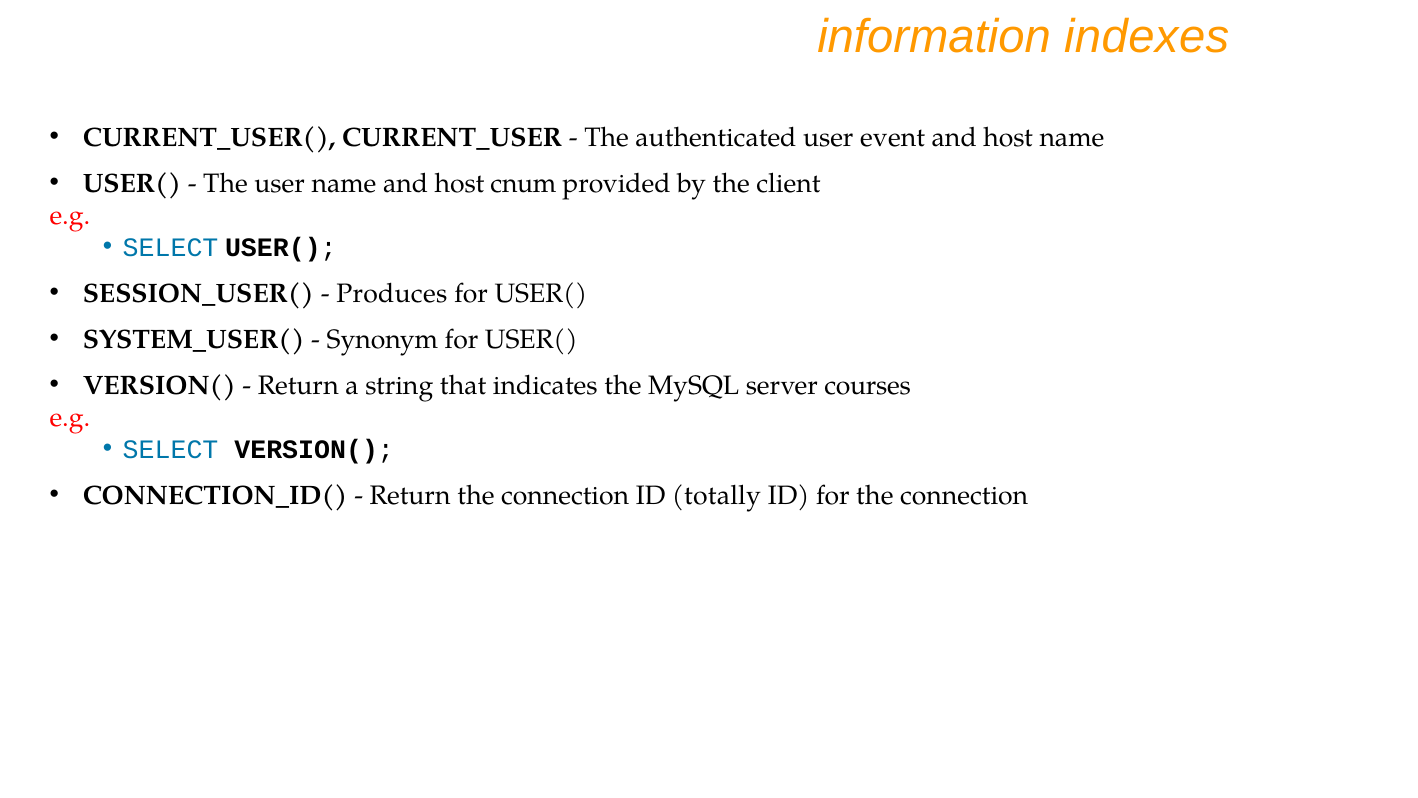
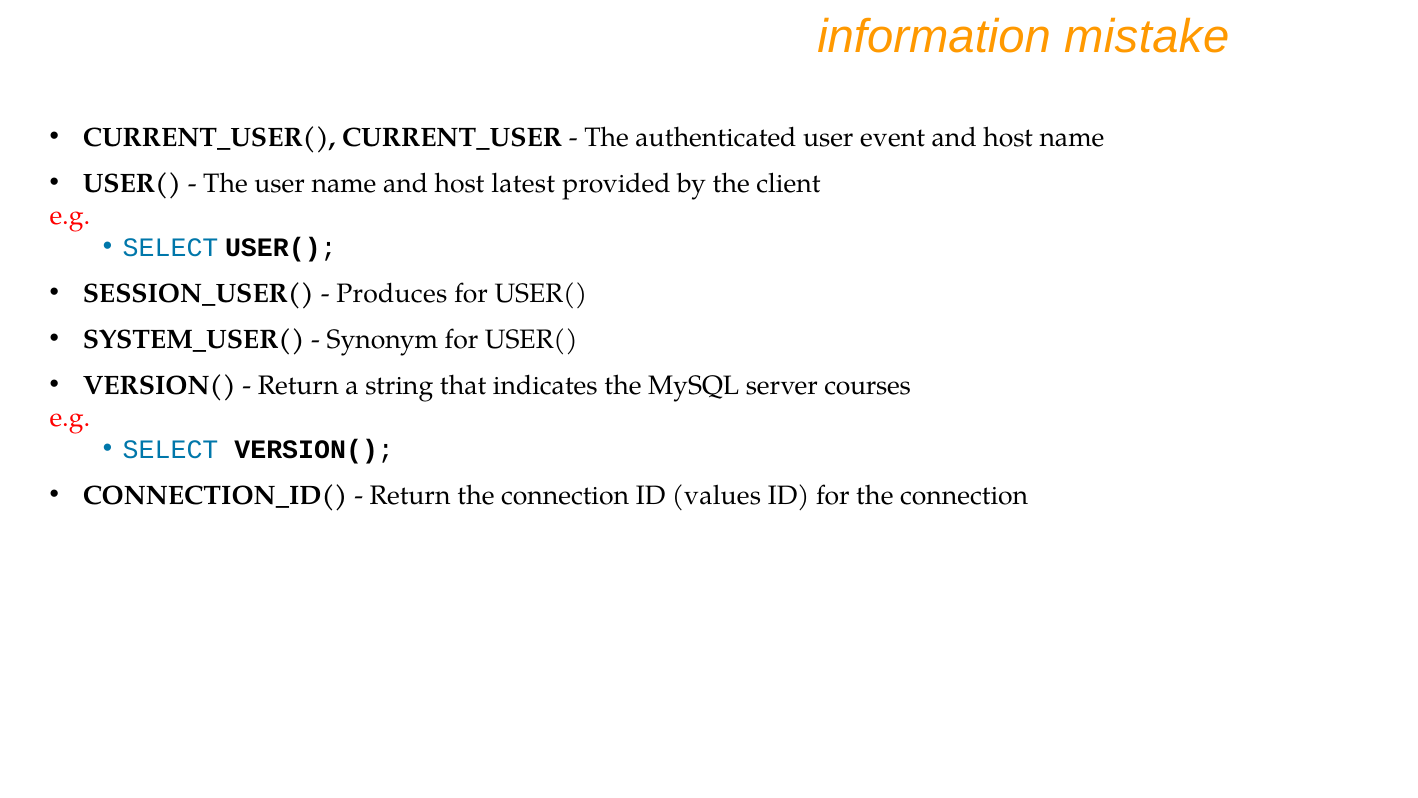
indexes: indexes -> mistake (1147, 37)
cnum: cnum -> latest (523, 183)
totally: totally -> values (716, 495)
